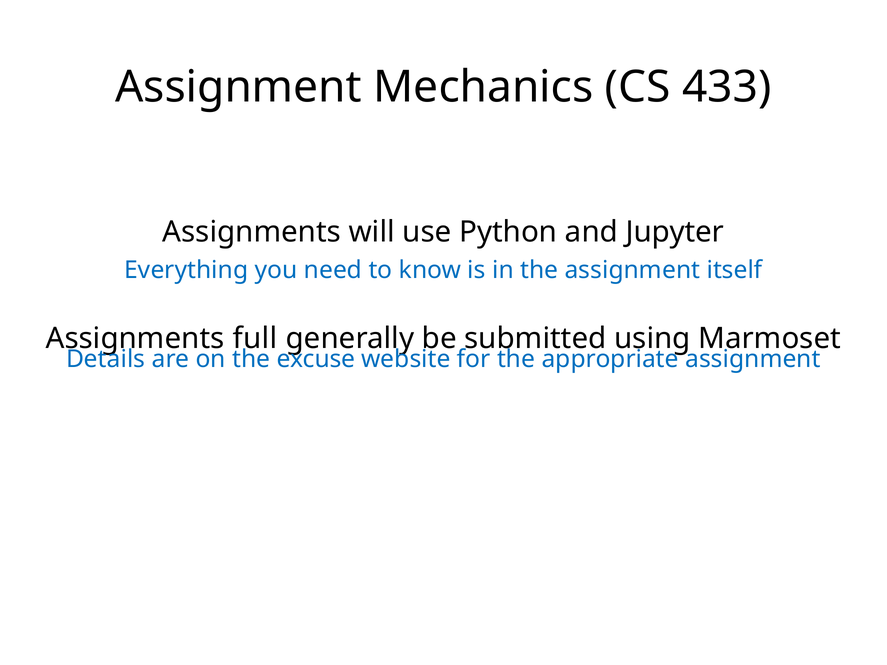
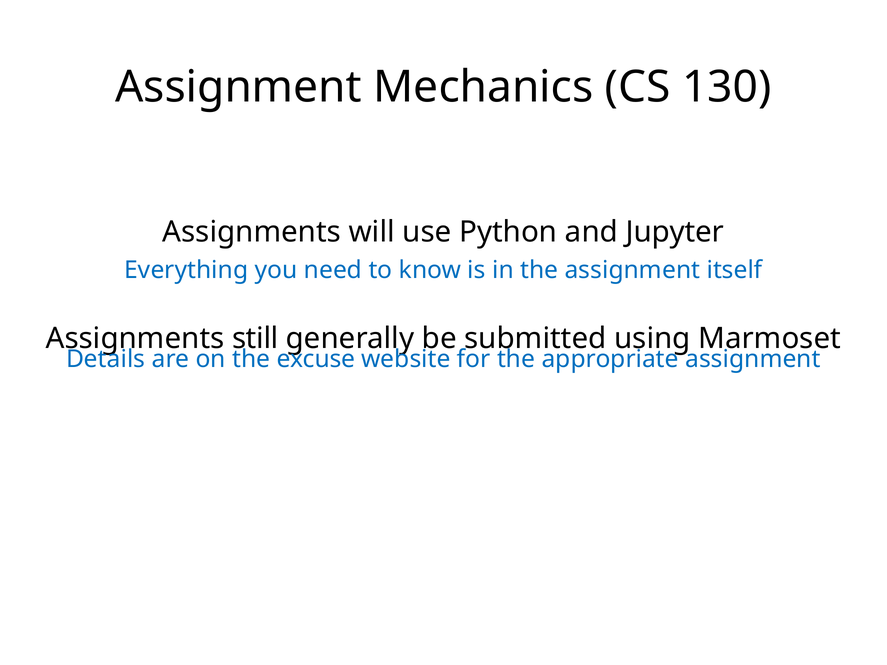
433: 433 -> 130 (727, 87)
full: full -> still (255, 338)
